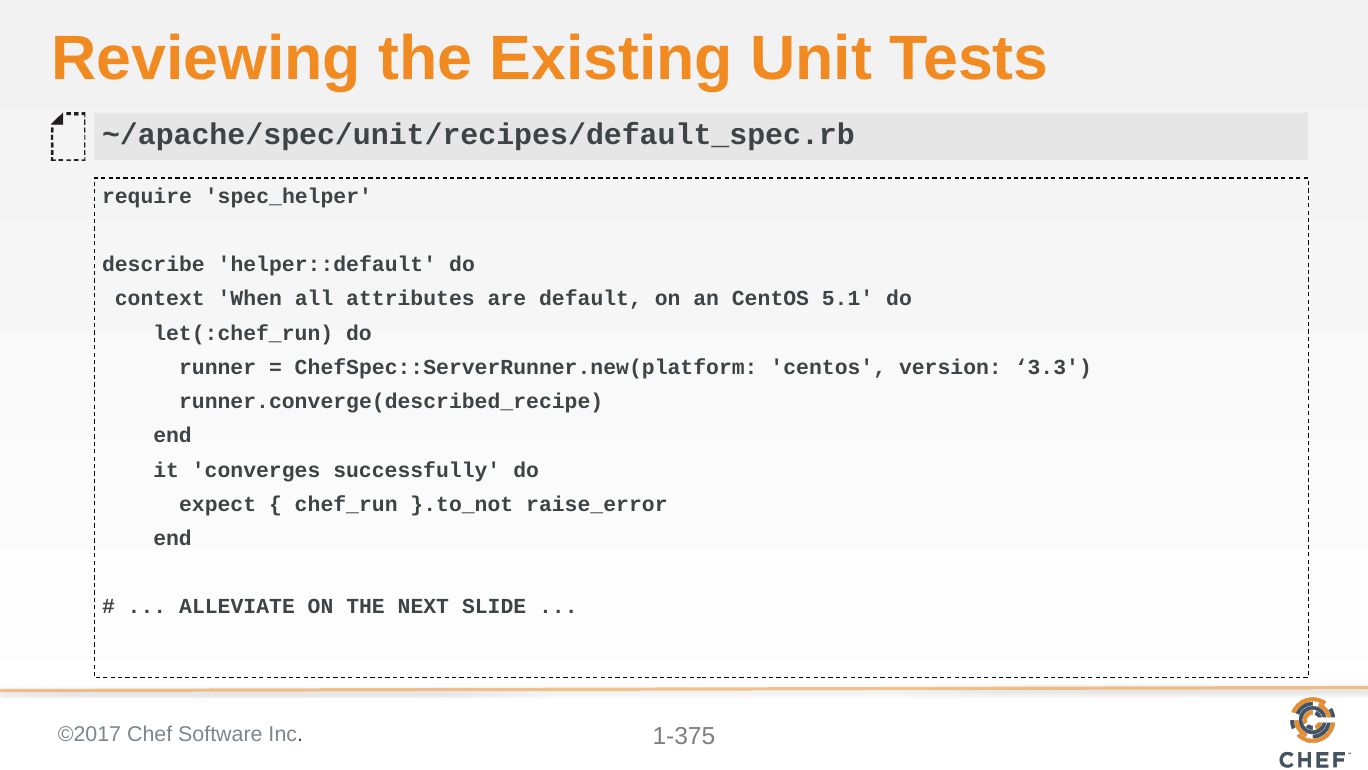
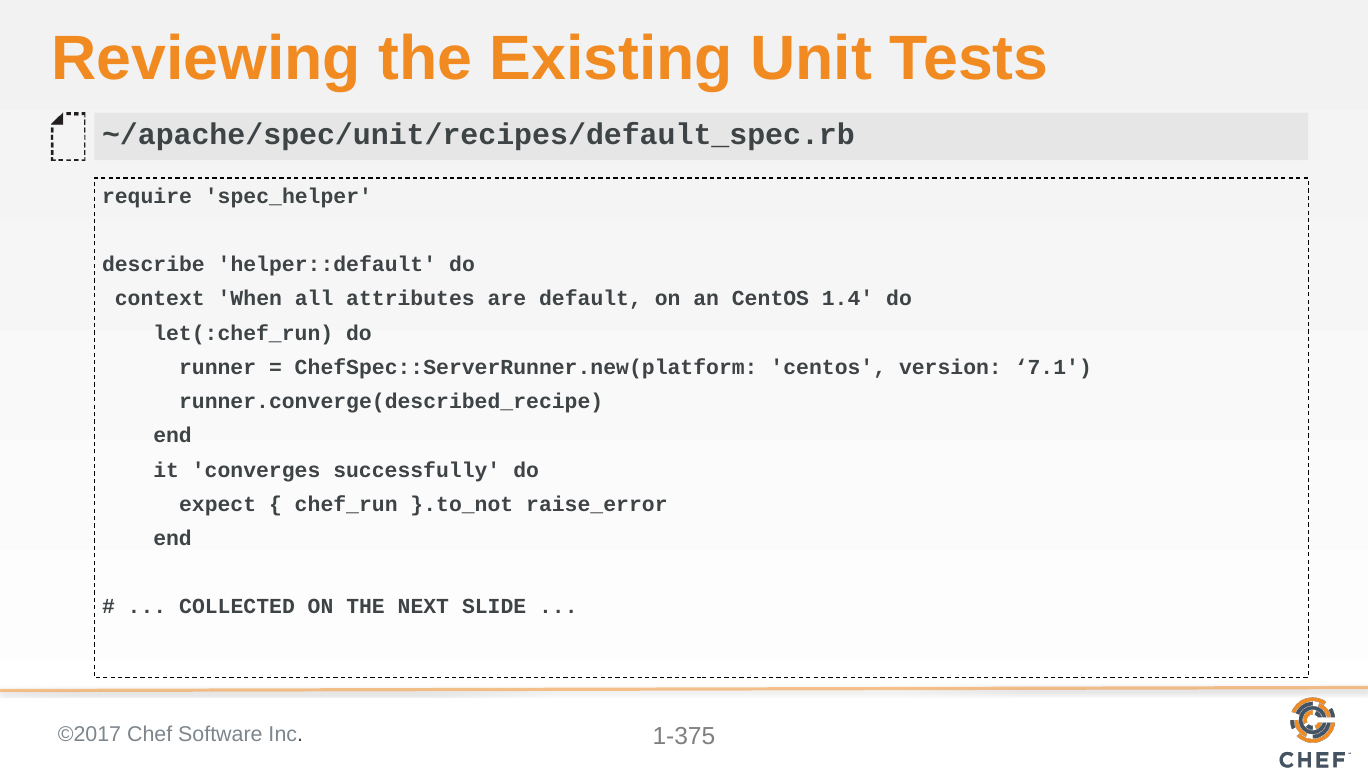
5.1: 5.1 -> 1.4 (848, 299)
3.3: 3.3 -> 7.1 (1053, 367)
ALLEVIATE: ALLEVIATE -> COLLECTED (237, 607)
